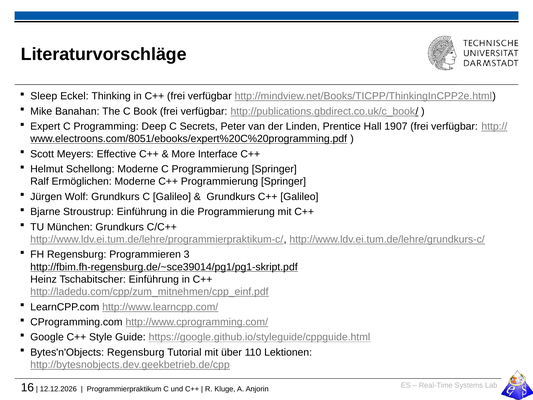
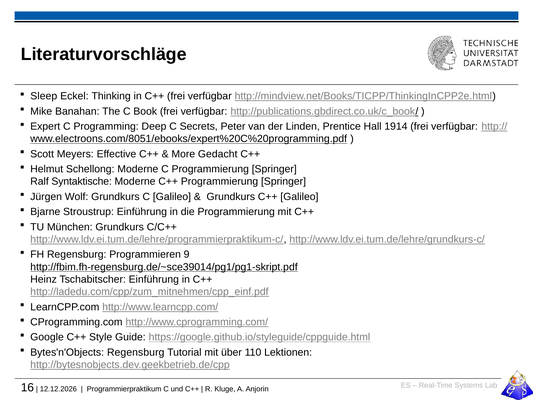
1907: 1907 -> 1914 (396, 126)
Interface: Interface -> Gedacht (218, 154)
Ermöglichen: Ermöglichen -> Syntaktische (82, 181)
3: 3 -> 9 (187, 254)
